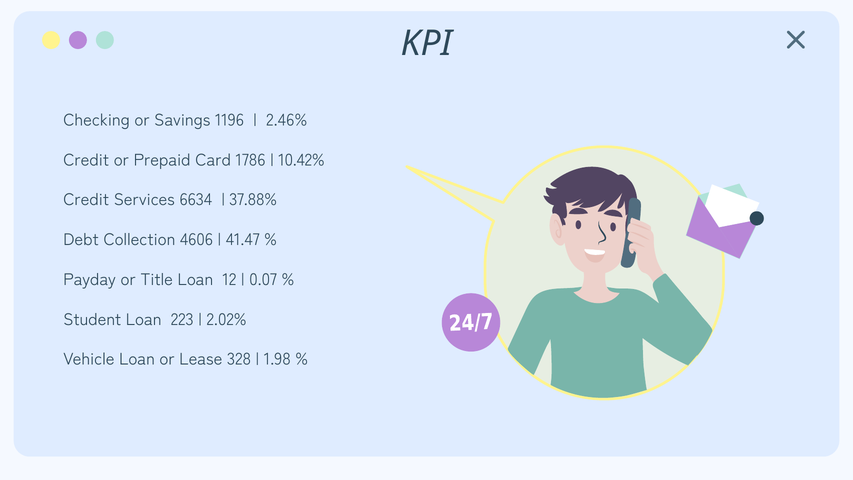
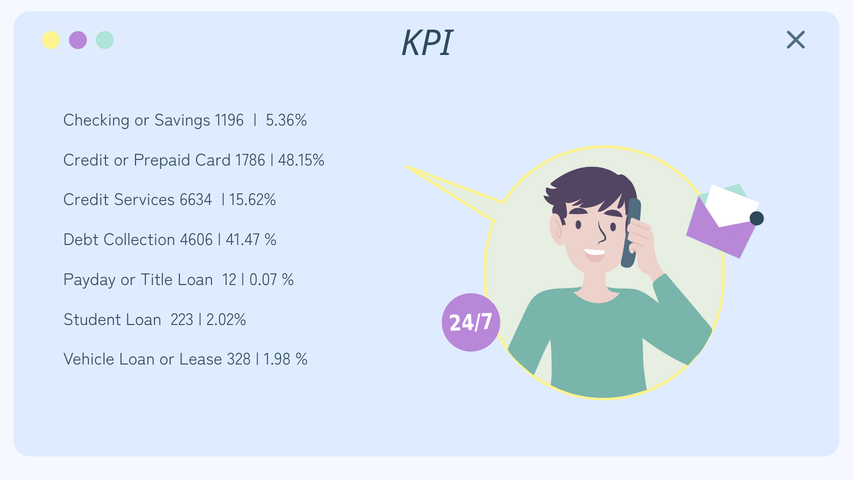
2.46%: 2.46% -> 5.36% (287, 120)
10.42%: 10.42% -> 48.15% (302, 160)
37.88%: 37.88% -> 15.62% (253, 200)
